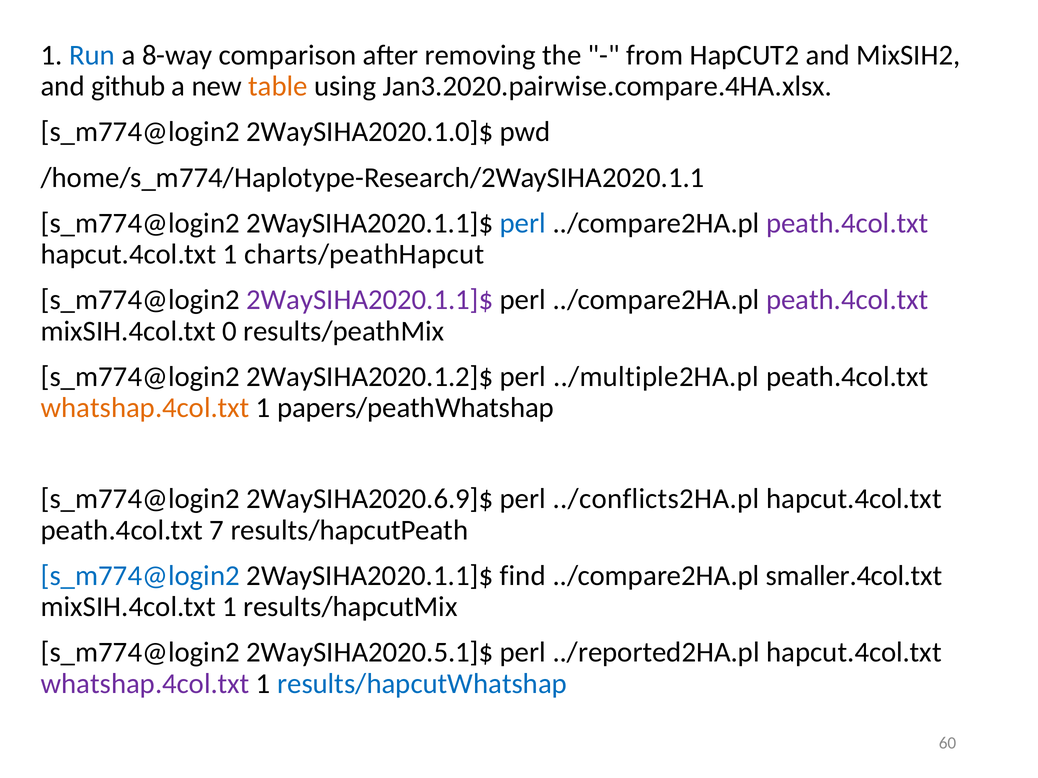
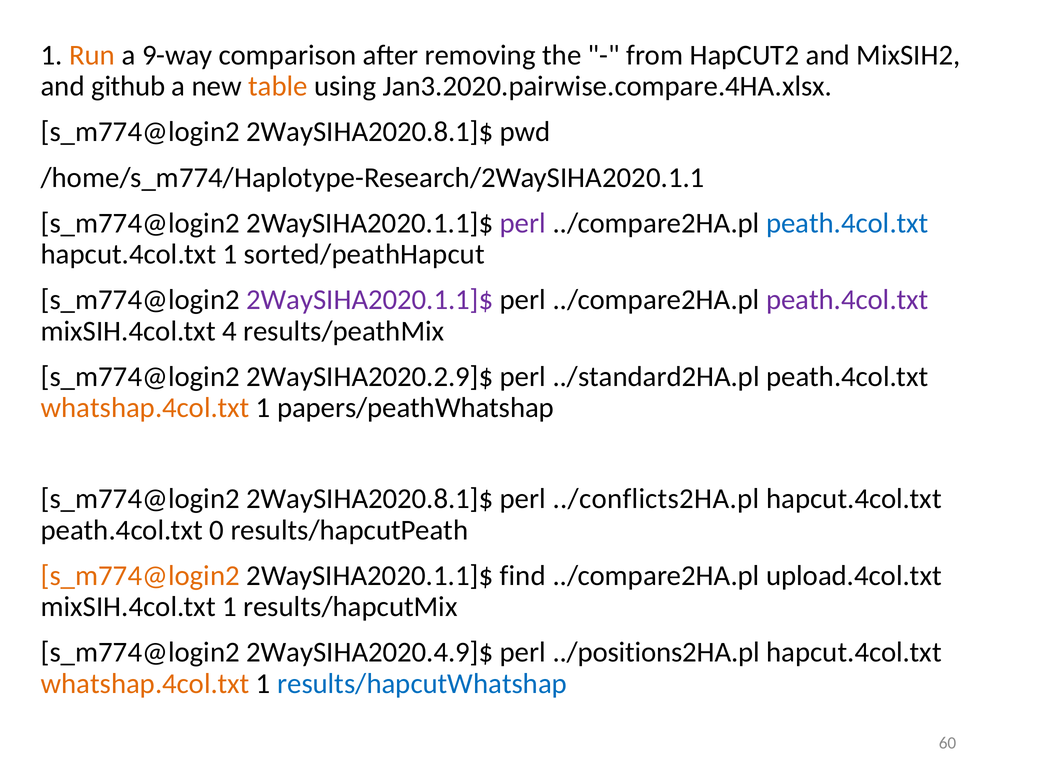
Run colour: blue -> orange (92, 55)
8-way: 8-way -> 9-way (177, 55)
2WaySIHA2020.1.0]$: 2WaySIHA2020.1.0]$ -> 2WaySIHA2020.8.1]$ (370, 132)
perl colour: blue -> purple (523, 223)
peath.4col.txt colour: purple -> blue (847, 223)
charts/peathHapcut: charts/peathHapcut -> sorted/peathHapcut (364, 254)
0: 0 -> 4 (230, 331)
2WaySIHA2020.1.2]$: 2WaySIHA2020.1.2]$ -> 2WaySIHA2020.2.9]$ (370, 377)
../multiple2HA.pl: ../multiple2HA.pl -> ../standard2HA.pl (656, 377)
2WaySIHA2020.6.9]$: 2WaySIHA2020.6.9]$ -> 2WaySIHA2020.8.1]$ (370, 499)
7: 7 -> 0 (217, 530)
s_m774@login2 colour: blue -> orange (140, 576)
smaller.4col.txt: smaller.4col.txt -> upload.4col.txt (854, 576)
2WaySIHA2020.5.1]$: 2WaySIHA2020.5.1]$ -> 2WaySIHA2020.4.9]$ (370, 653)
../reported2HA.pl: ../reported2HA.pl -> ../positions2HA.pl (656, 653)
whatshap.4col.txt colour: purple -> orange (145, 684)
